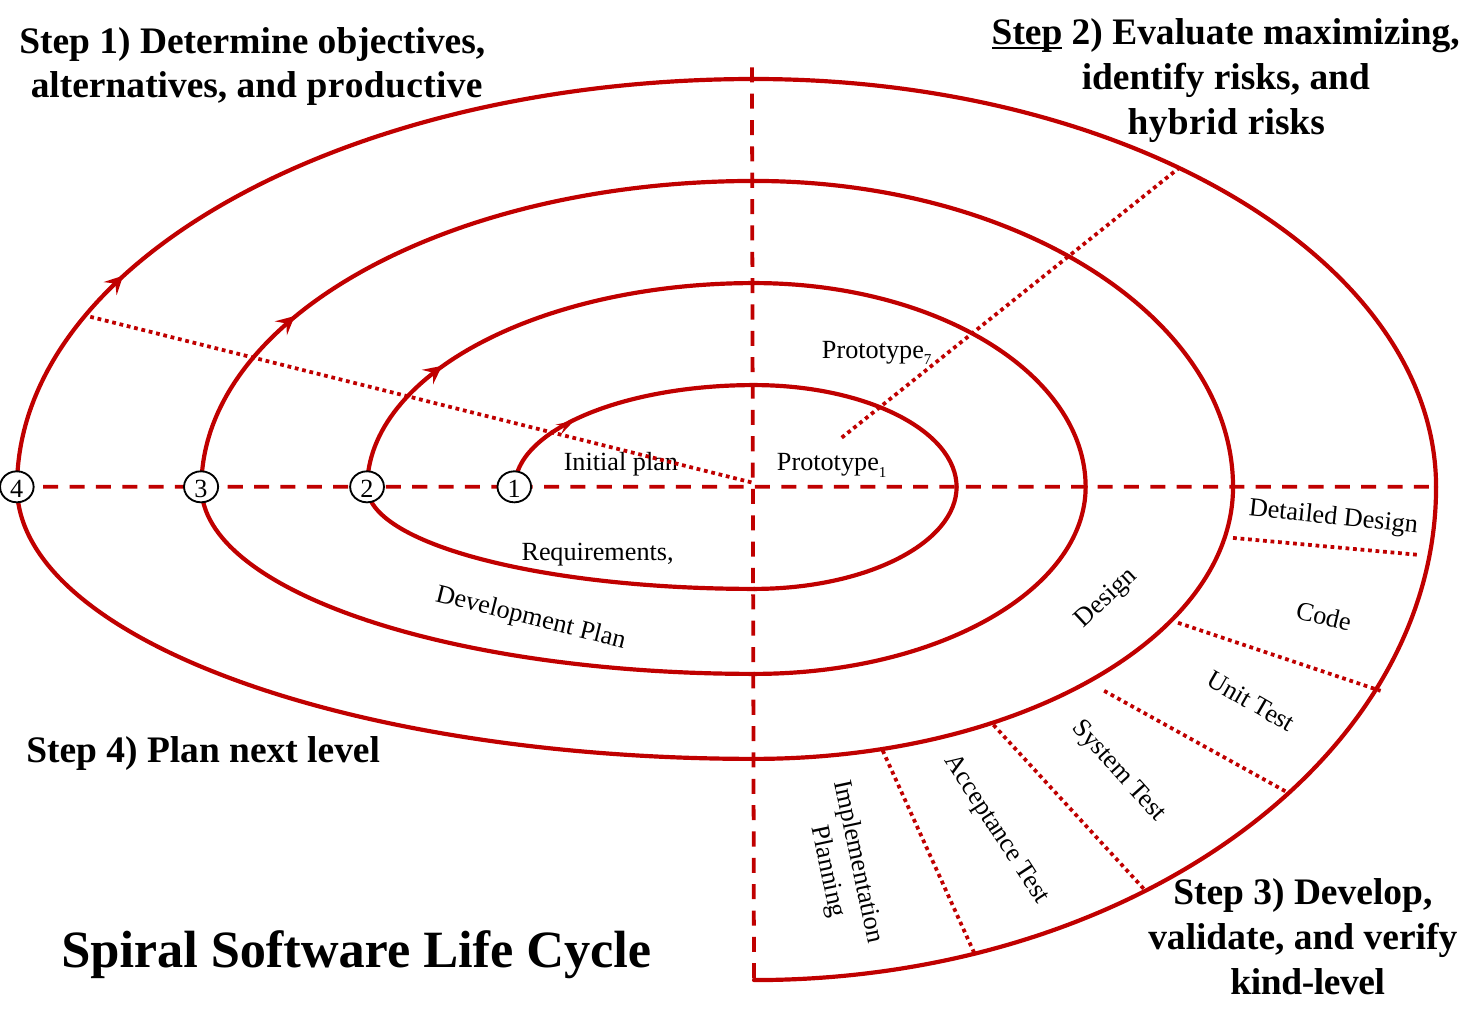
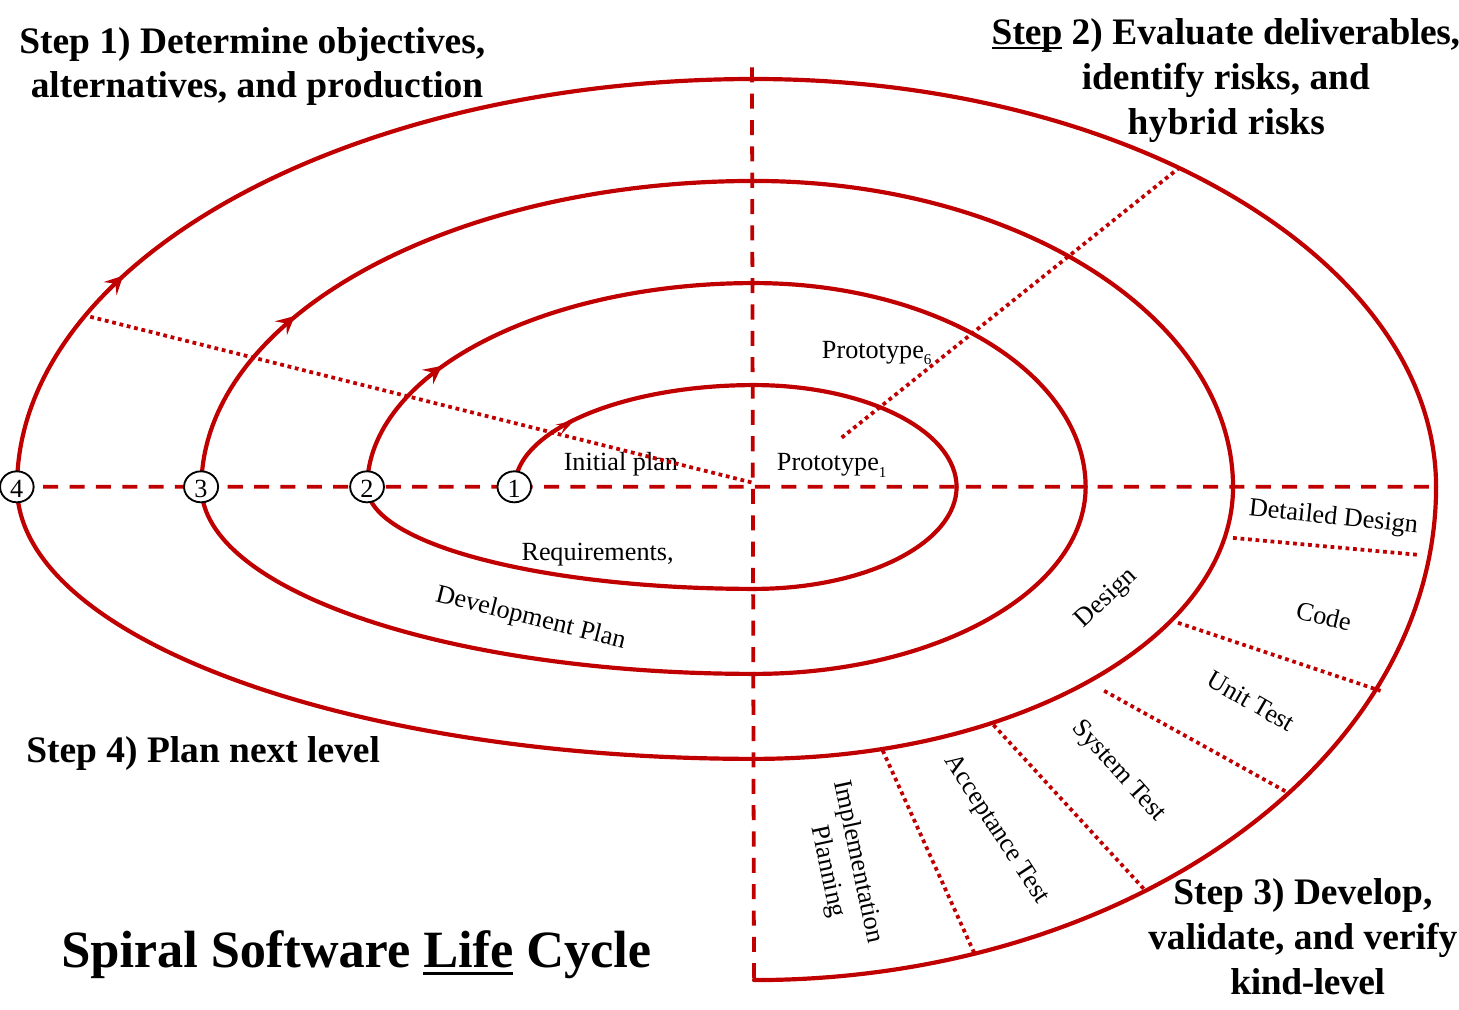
maximizing: maximizing -> deliverables (1362, 32)
productive: productive -> production (395, 86)
7: 7 -> 6 (928, 360)
Life underline: none -> present (468, 951)
